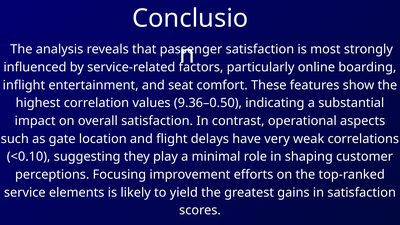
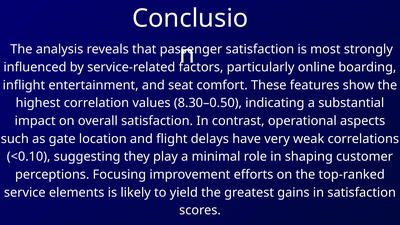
9.36–0.50: 9.36–0.50 -> 8.30–0.50 (208, 103)
